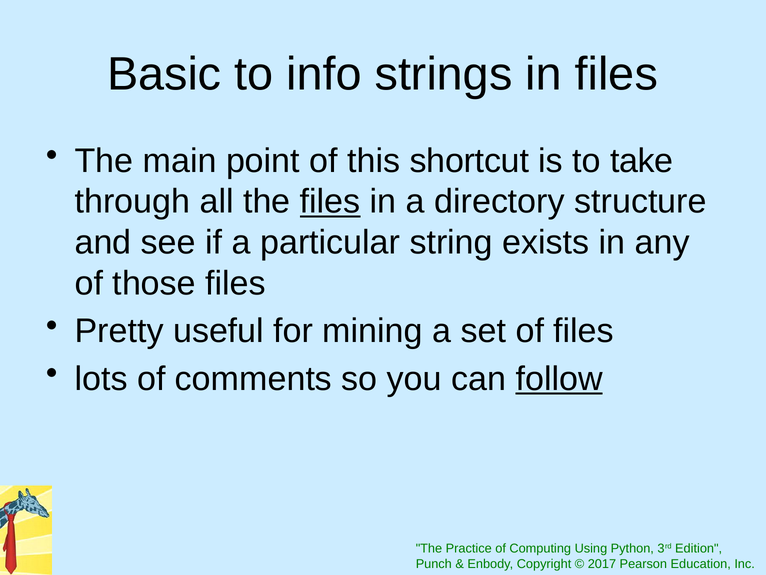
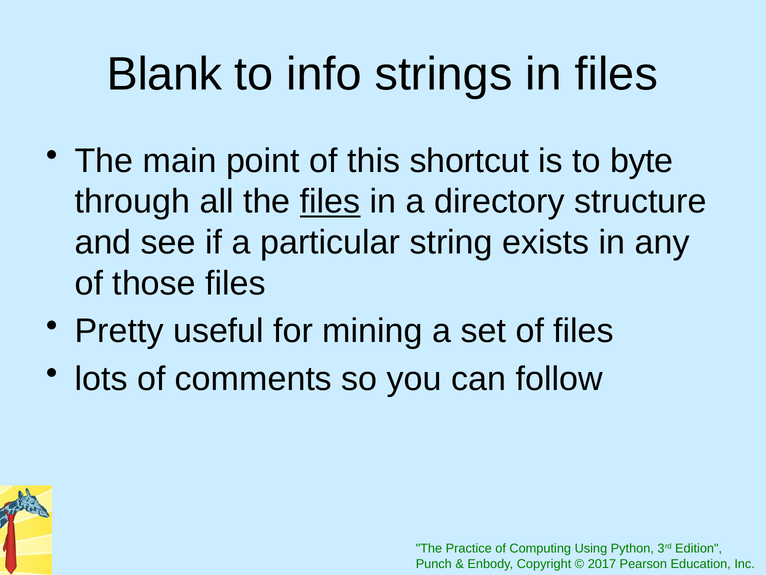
Basic: Basic -> Blank (164, 74)
take: take -> byte (642, 161)
follow underline: present -> none (559, 379)
